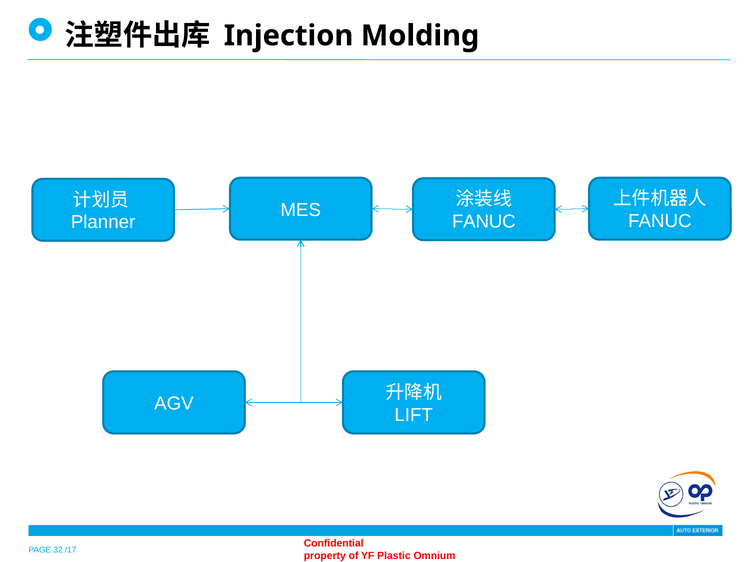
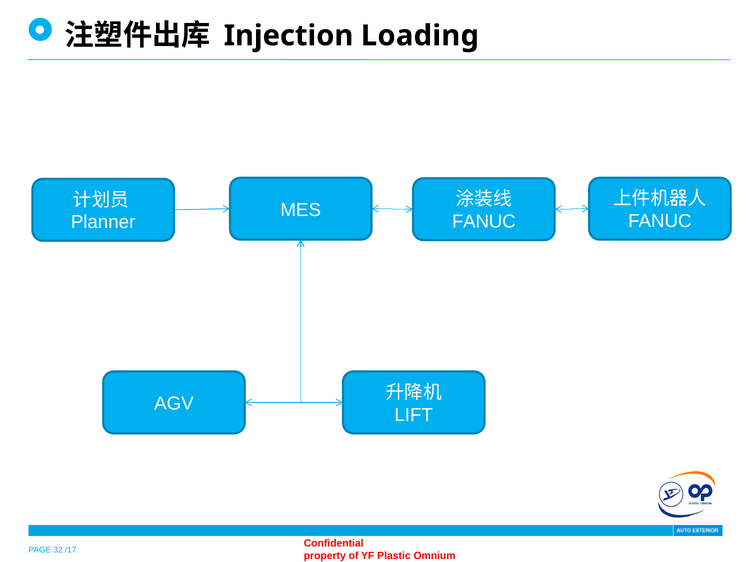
Molding: Molding -> Loading (420, 36)
